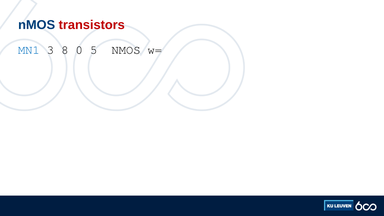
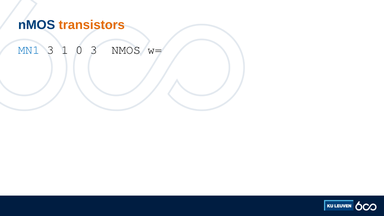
transistors colour: red -> orange (92, 25)
8: 8 -> 1 (65, 50)
0 5: 5 -> 3 (94, 50)
